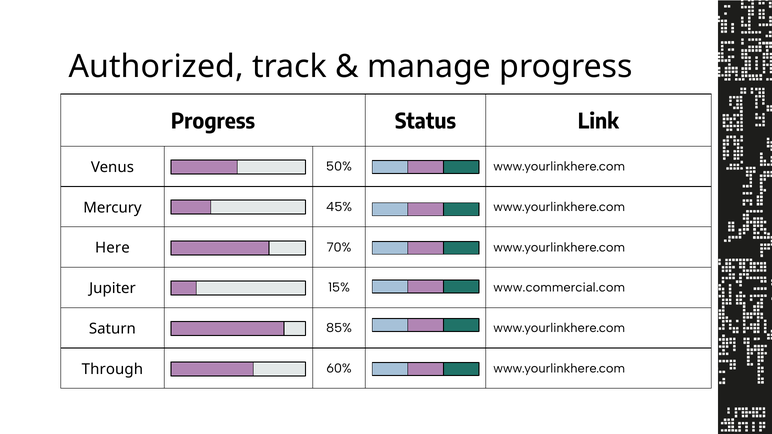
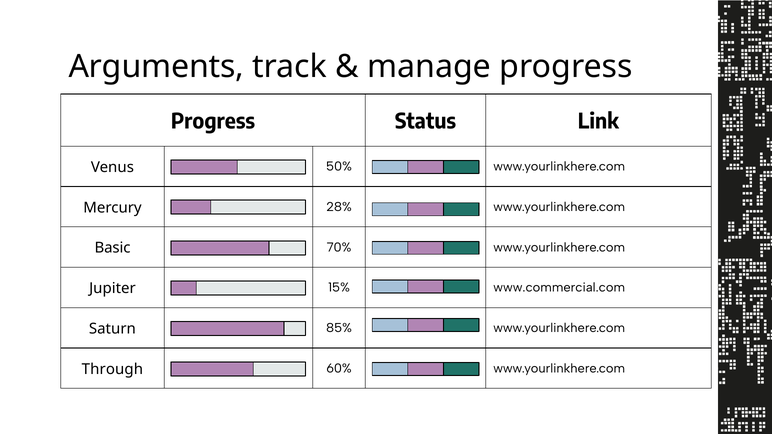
Authorized: Authorized -> Arguments (156, 67)
45%: 45% -> 28% (339, 207)
Here: Here -> Basic (113, 248)
